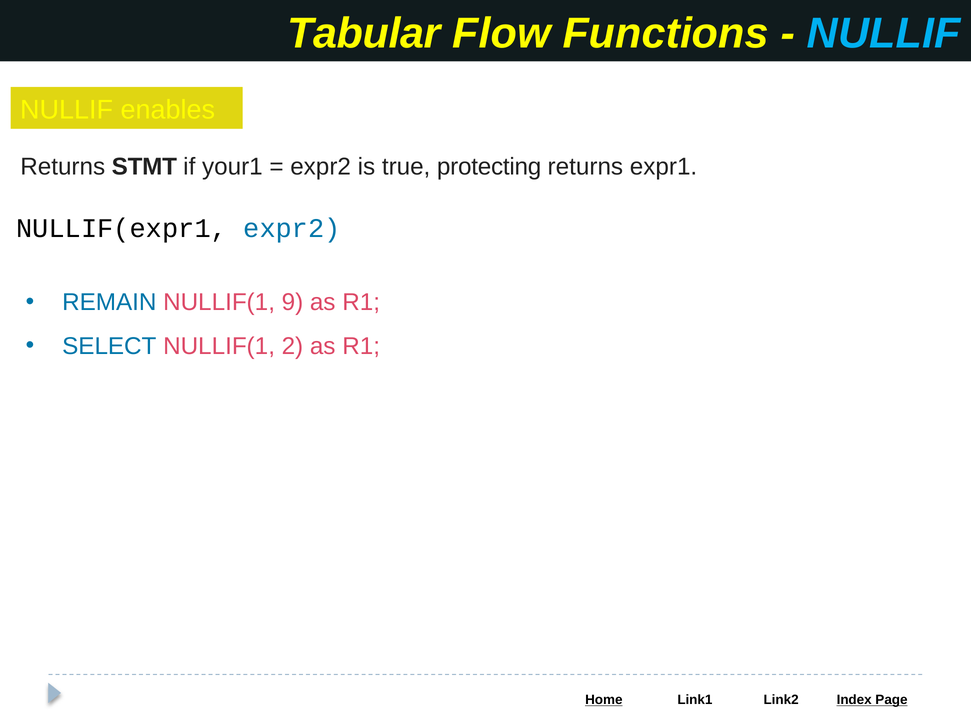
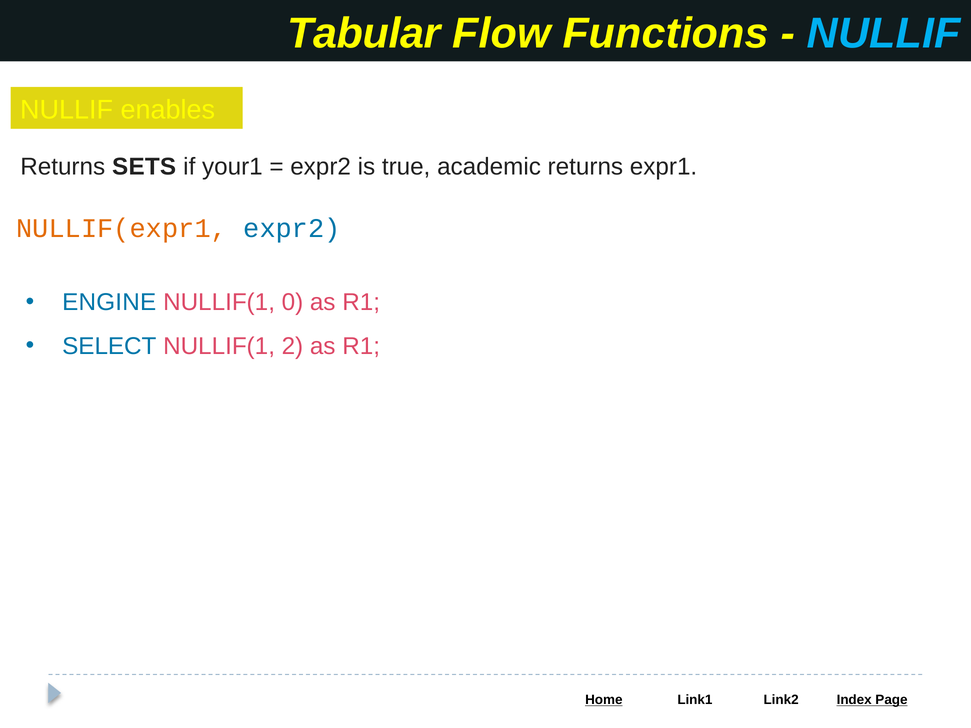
STMT: STMT -> SETS (144, 167)
protecting: protecting -> academic (489, 167)
NULLIF(expr1 colour: black -> orange (122, 229)
REMAIN: REMAIN -> ENGINE (109, 303)
9: 9 -> 0 (292, 303)
